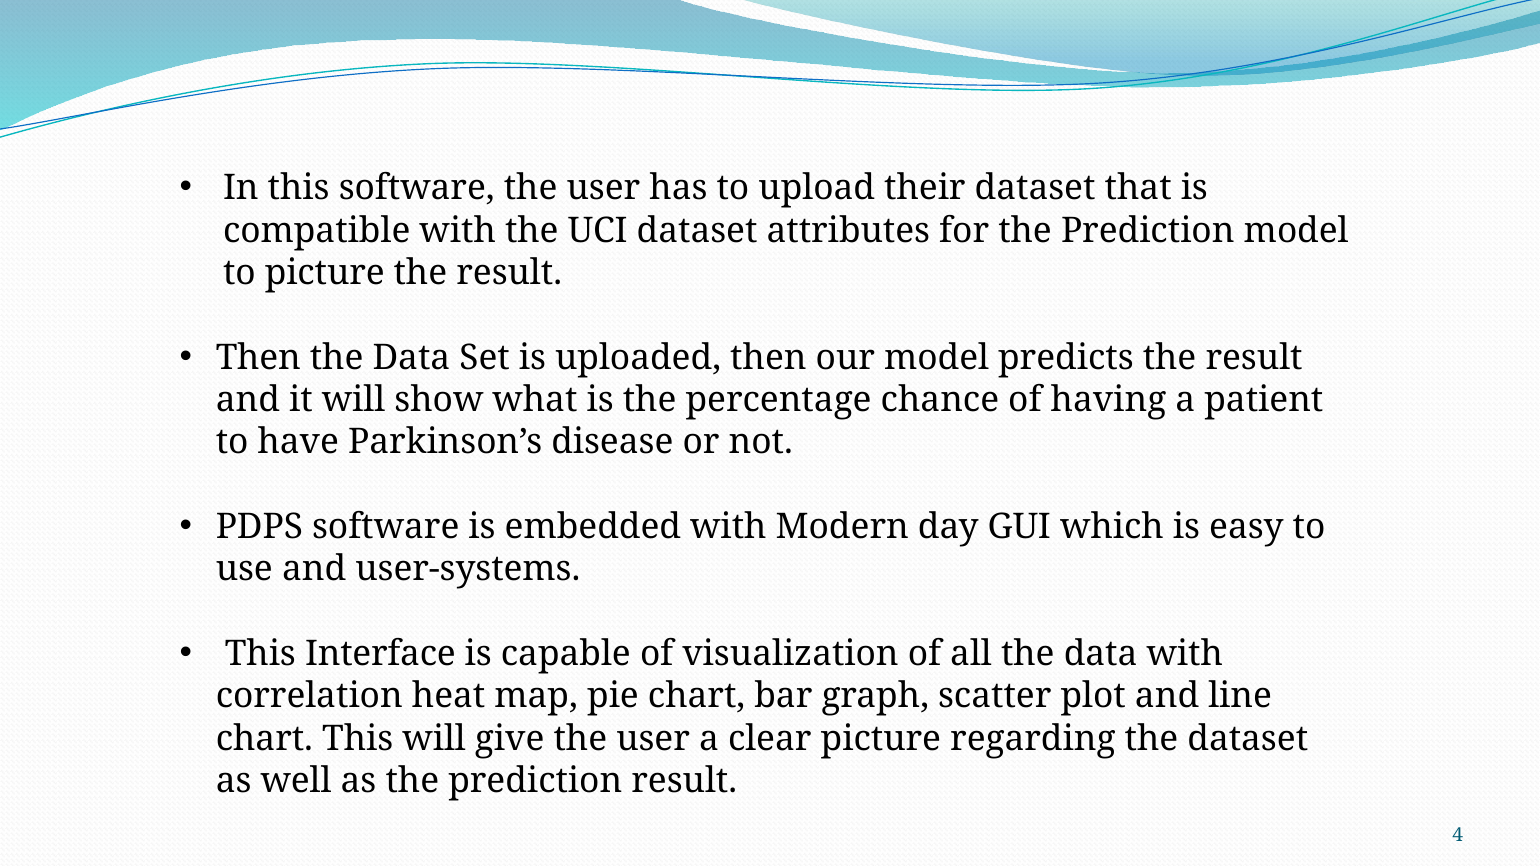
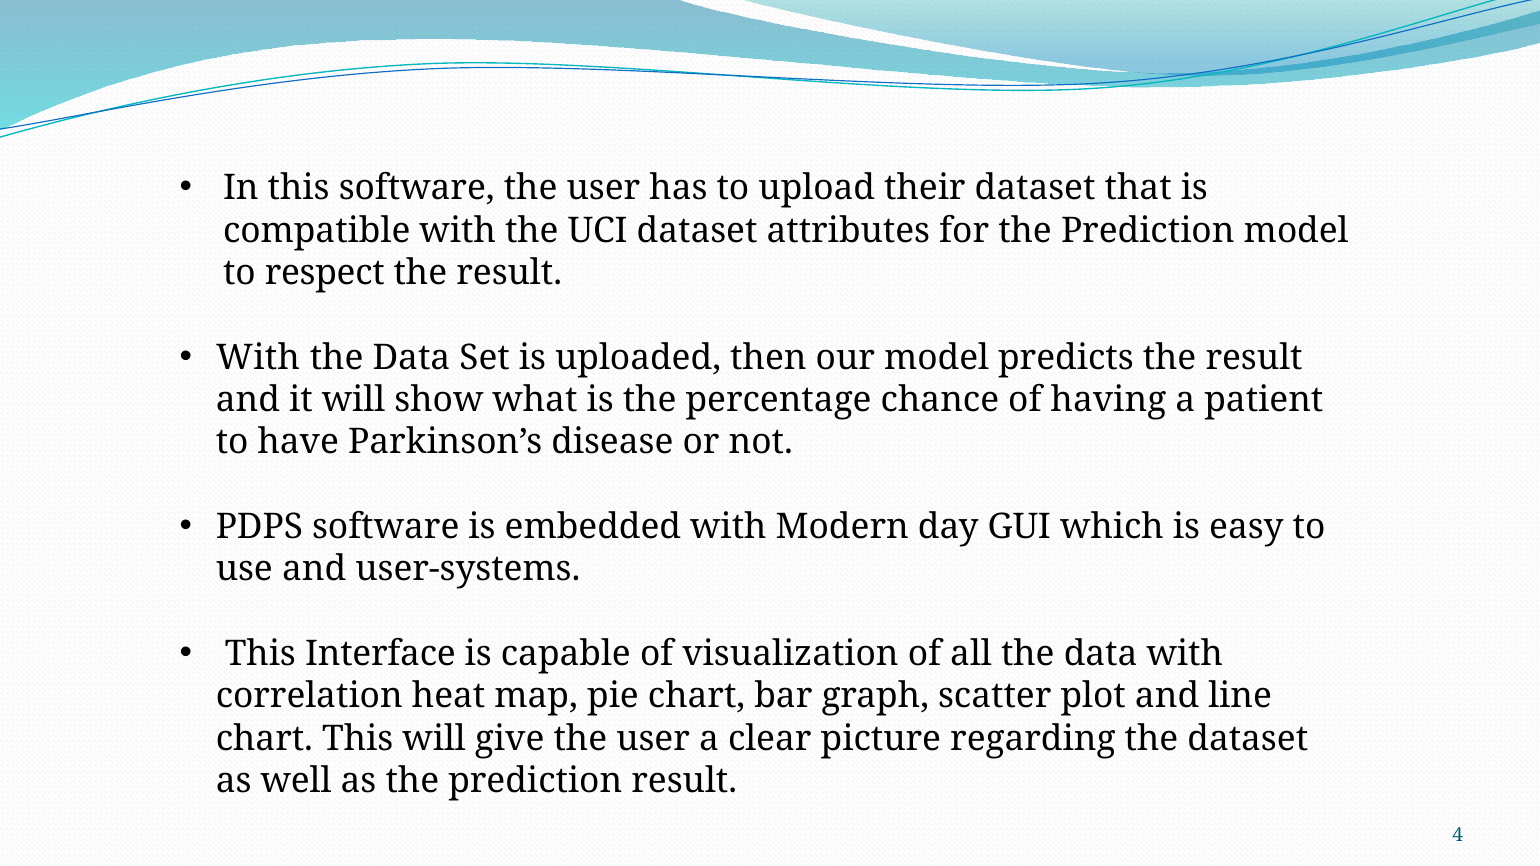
to picture: picture -> respect (325, 273)
Then: Then -> With (258, 358)
